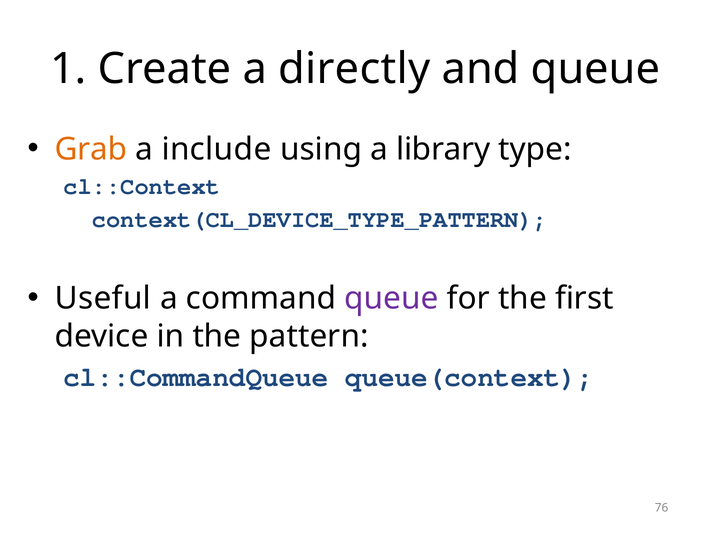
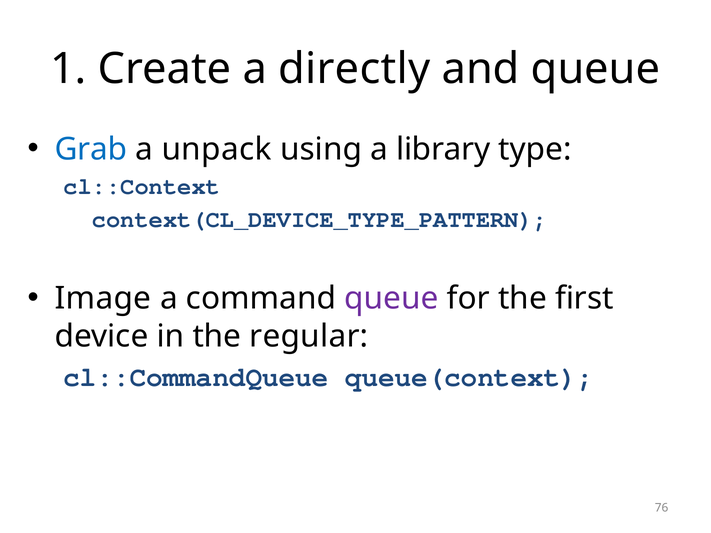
Grab colour: orange -> blue (91, 149)
include: include -> unpack (217, 149)
Useful: Useful -> Image (103, 298)
pattern: pattern -> regular (309, 336)
